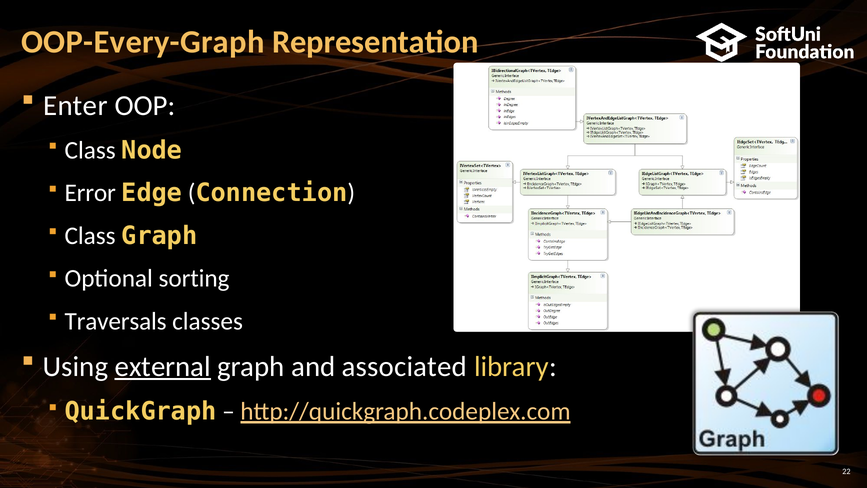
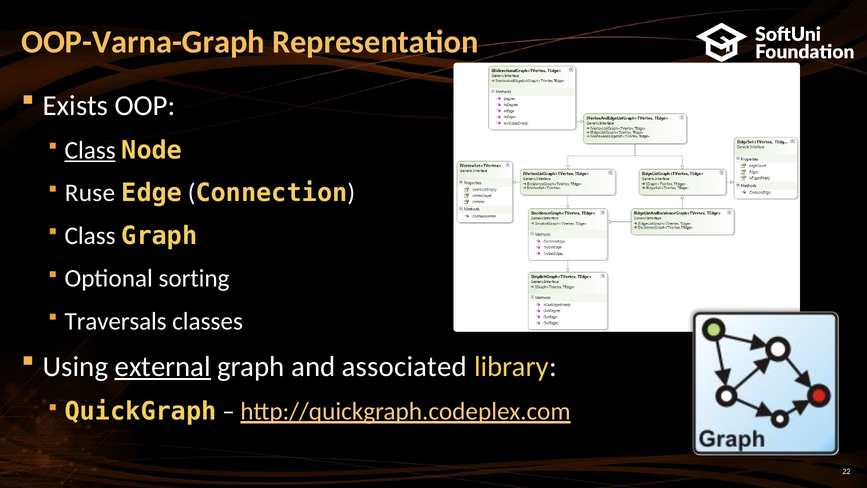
OOP-Every-Graph: OOP-Every-Graph -> OOP-Varna-Graph (143, 42)
Enter: Enter -> Exists (76, 106)
Class underline: none -> present (90, 150)
Error: Error -> Ruse (90, 193)
